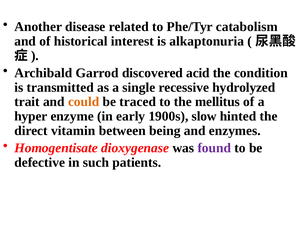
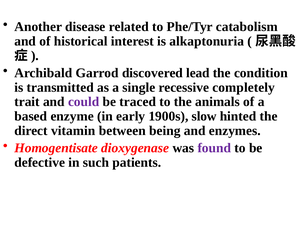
acid: acid -> lead (198, 73)
hydrolyzed: hydrolyzed -> completely (244, 88)
could colour: orange -> purple (84, 102)
mellitus: mellitus -> animals (217, 102)
hyper: hyper -> based (31, 117)
